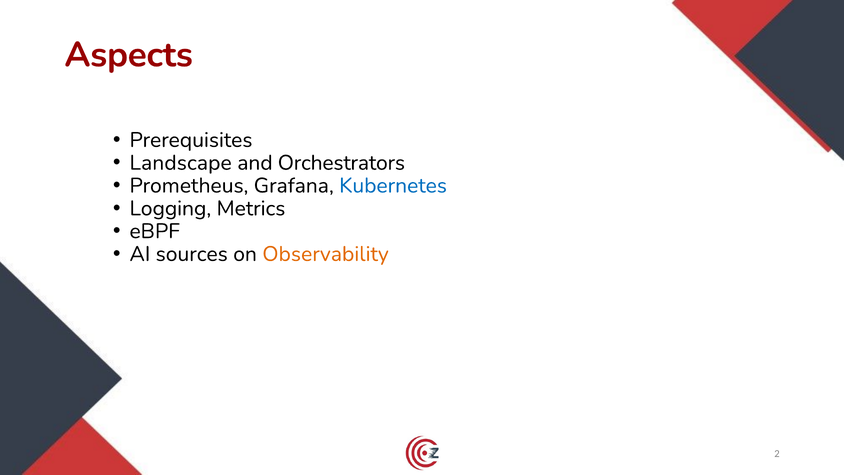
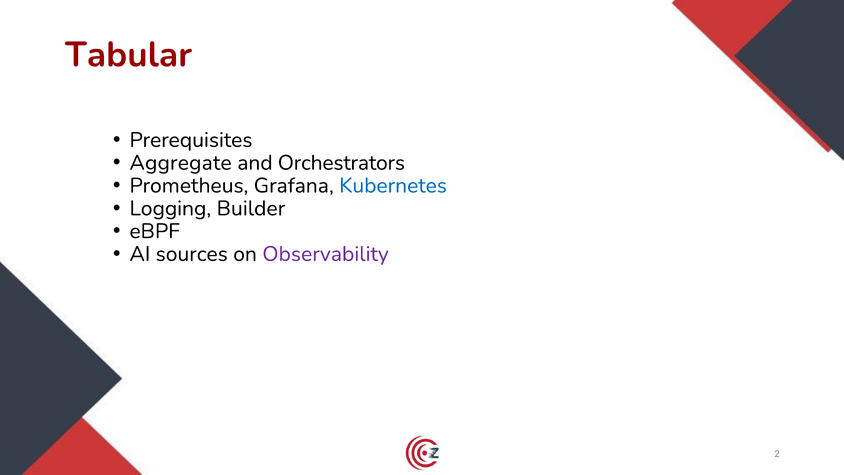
Aspects: Aspects -> Tabular (128, 55)
Landscape: Landscape -> Aggregate (181, 163)
Metrics: Metrics -> Builder (251, 208)
Observability colour: orange -> purple (326, 254)
